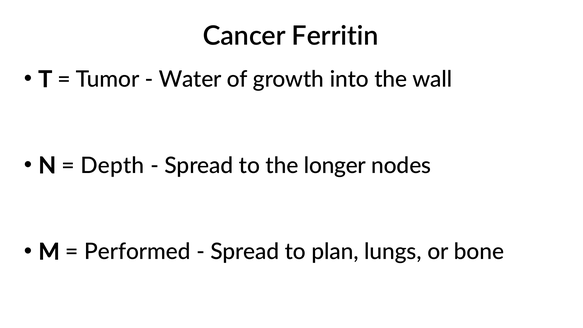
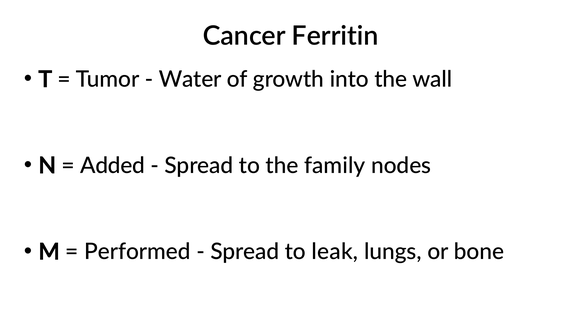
Depth: Depth -> Added (113, 166)
longer: longer -> family (335, 166)
plan: plan -> leak (335, 252)
